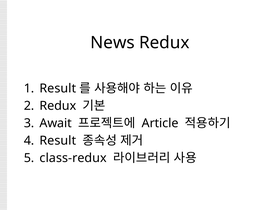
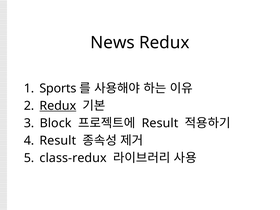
Result: Result -> Sports (58, 88)
Redux underline: none -> present (58, 106)
Await: Await -> Block (56, 123)
Article: Article -> Result (160, 123)
